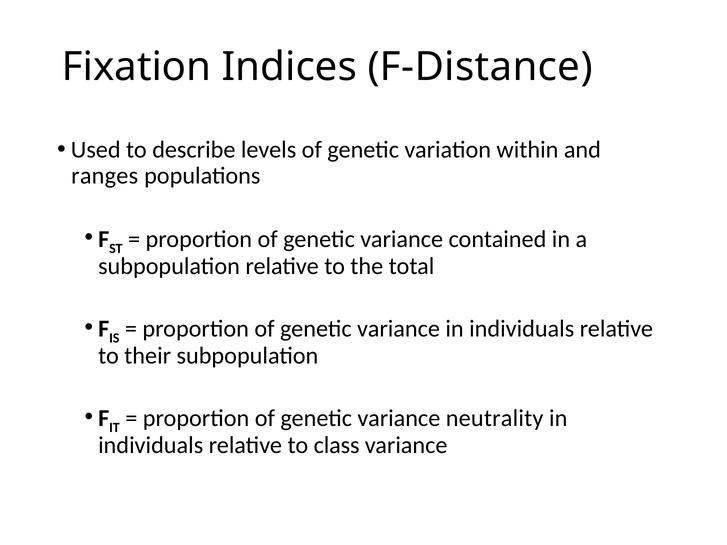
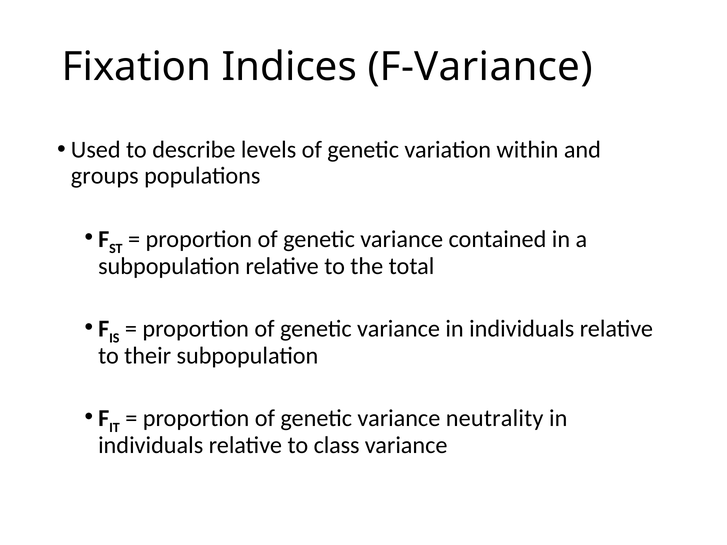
F-Distance: F-Distance -> F-Variance (480, 67)
ranges: ranges -> groups (105, 176)
